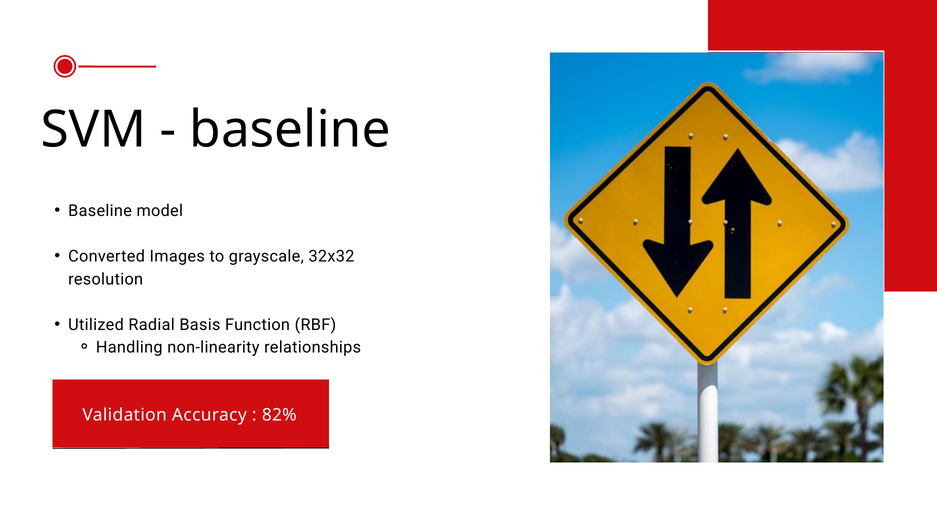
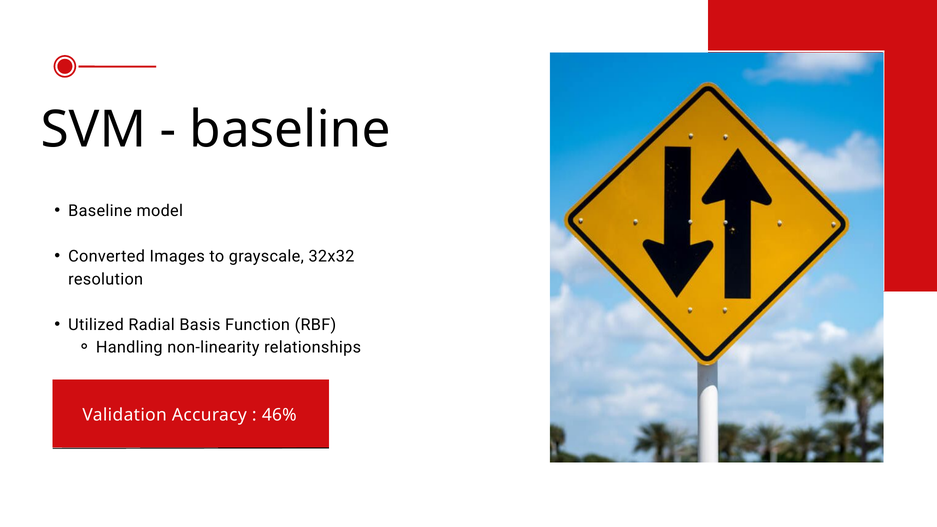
82%: 82% -> 46% (279, 415)
